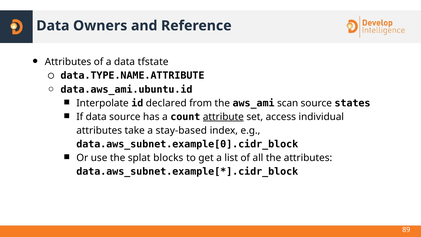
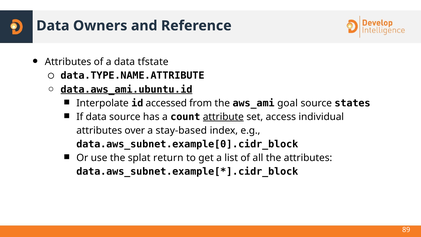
data.aws_ami.ubuntu.id underline: none -> present (127, 89)
declared: declared -> accessed (166, 103)
scan: scan -> goal (288, 103)
take: take -> over (135, 130)
blocks: blocks -> return (168, 158)
